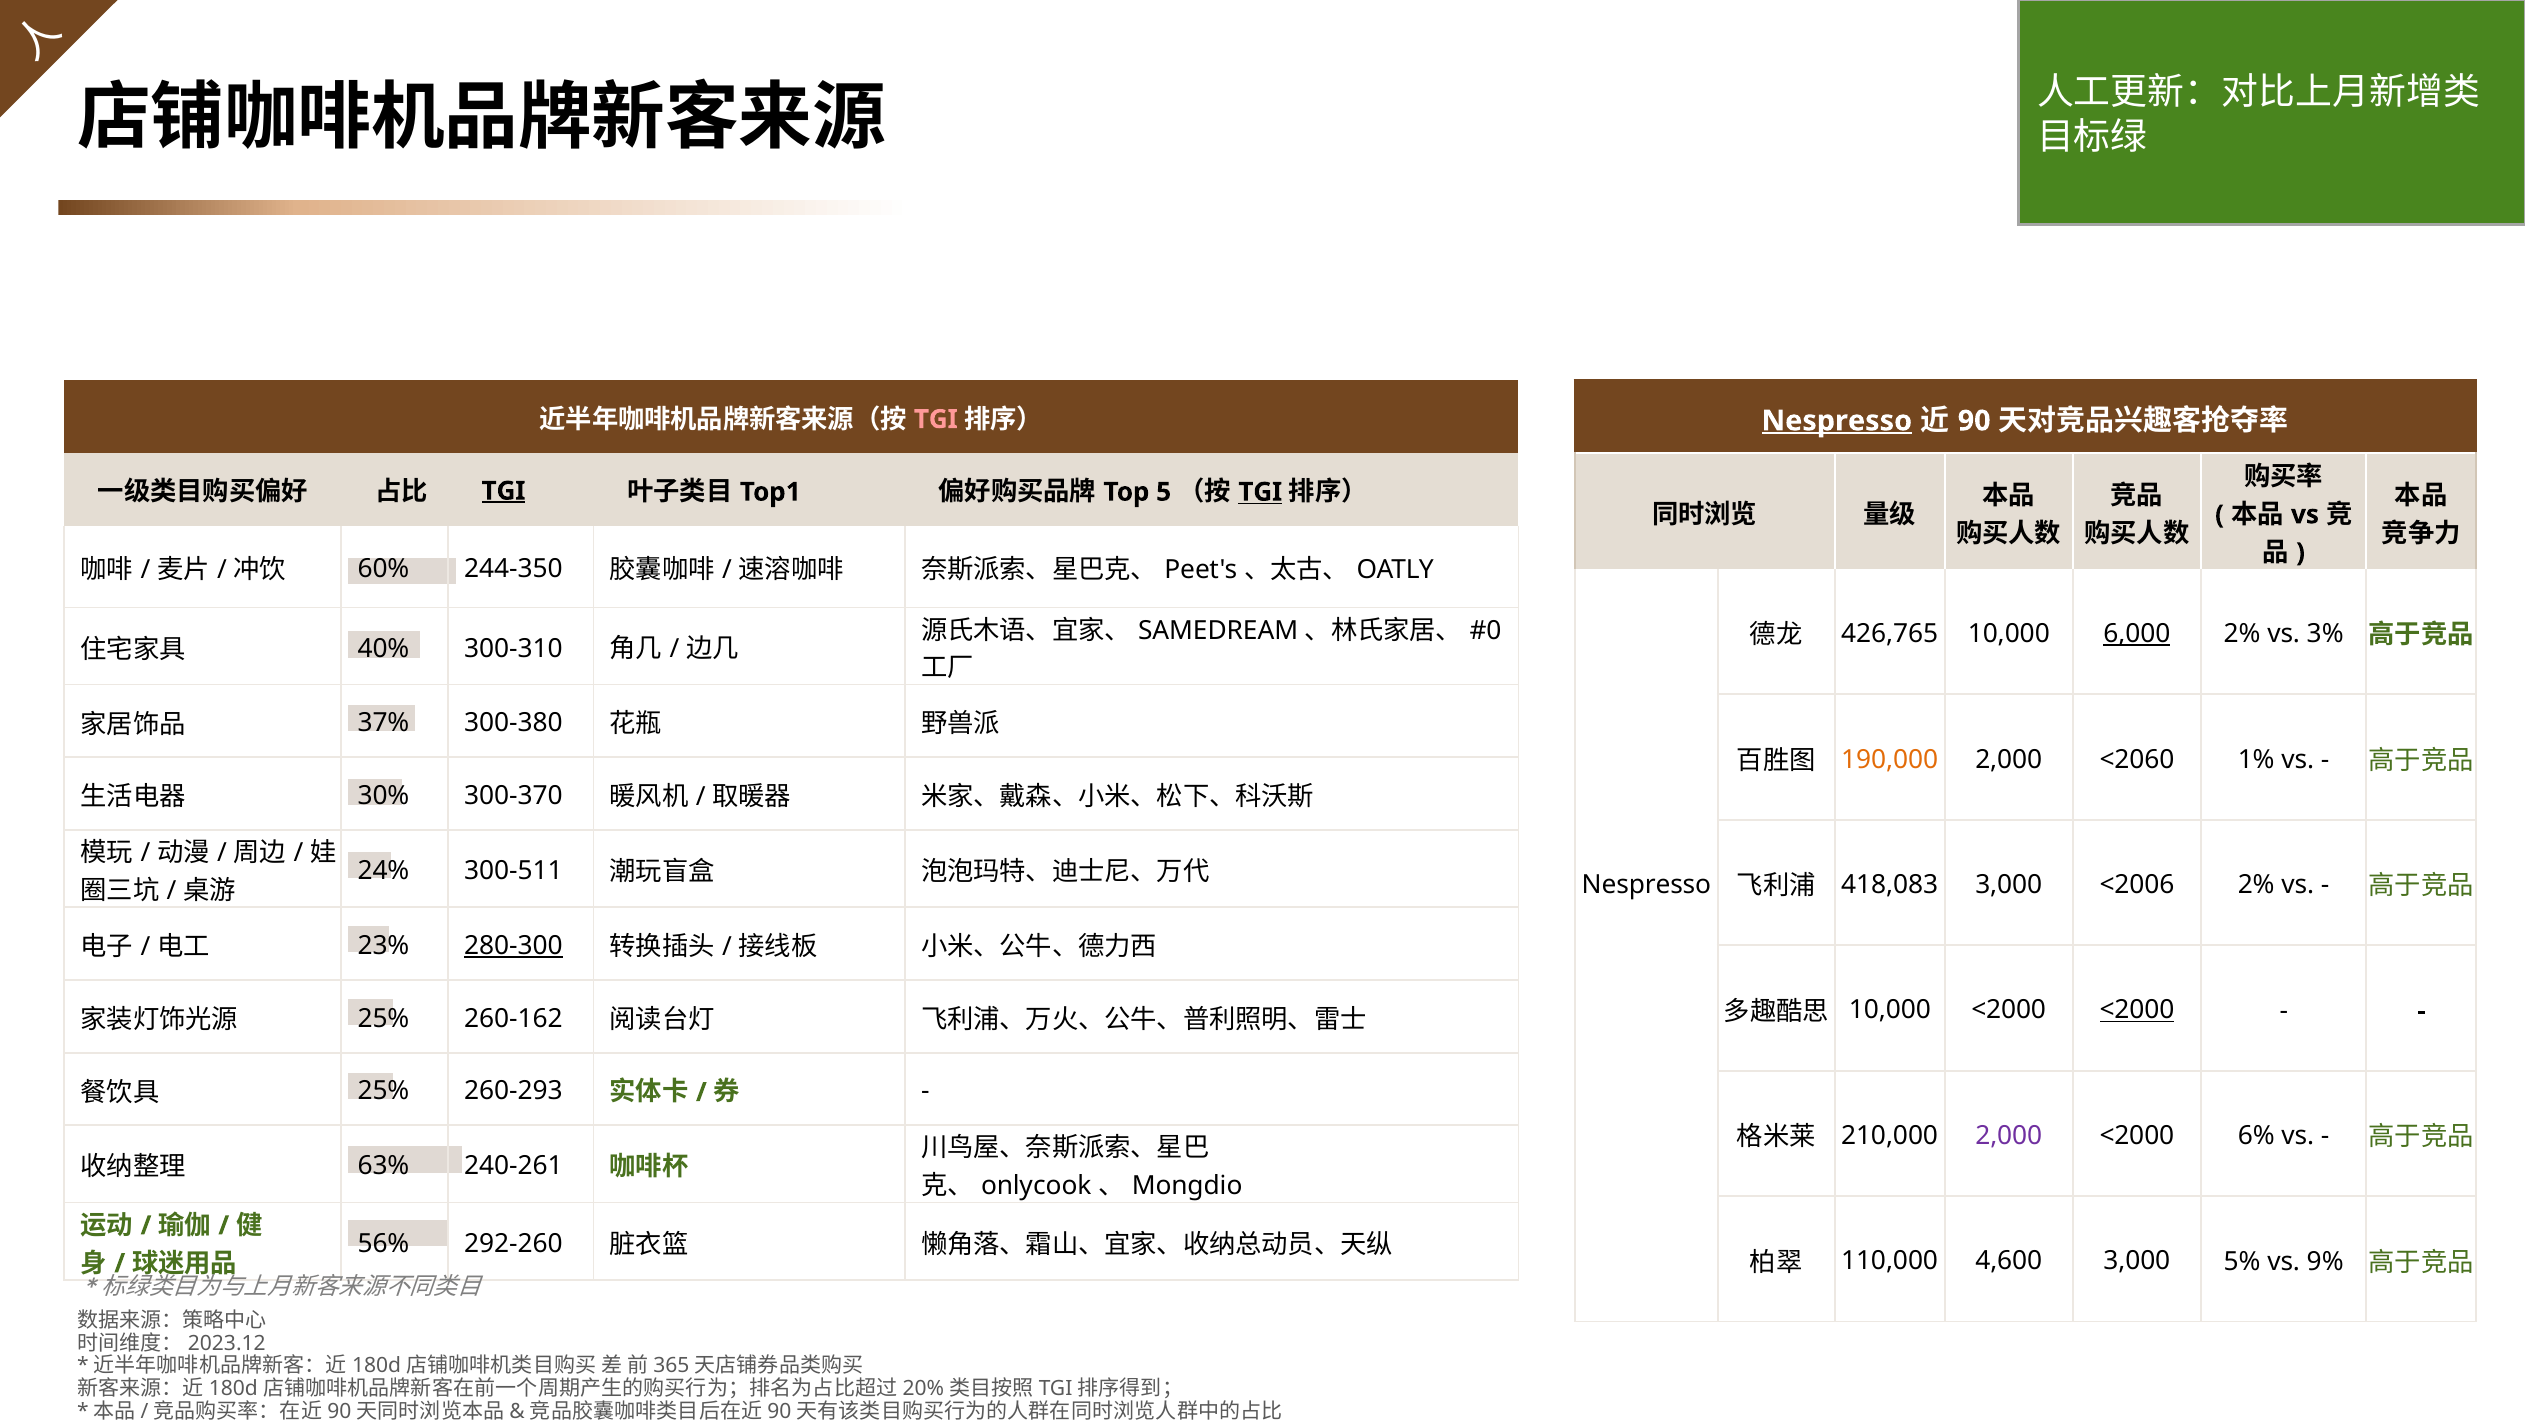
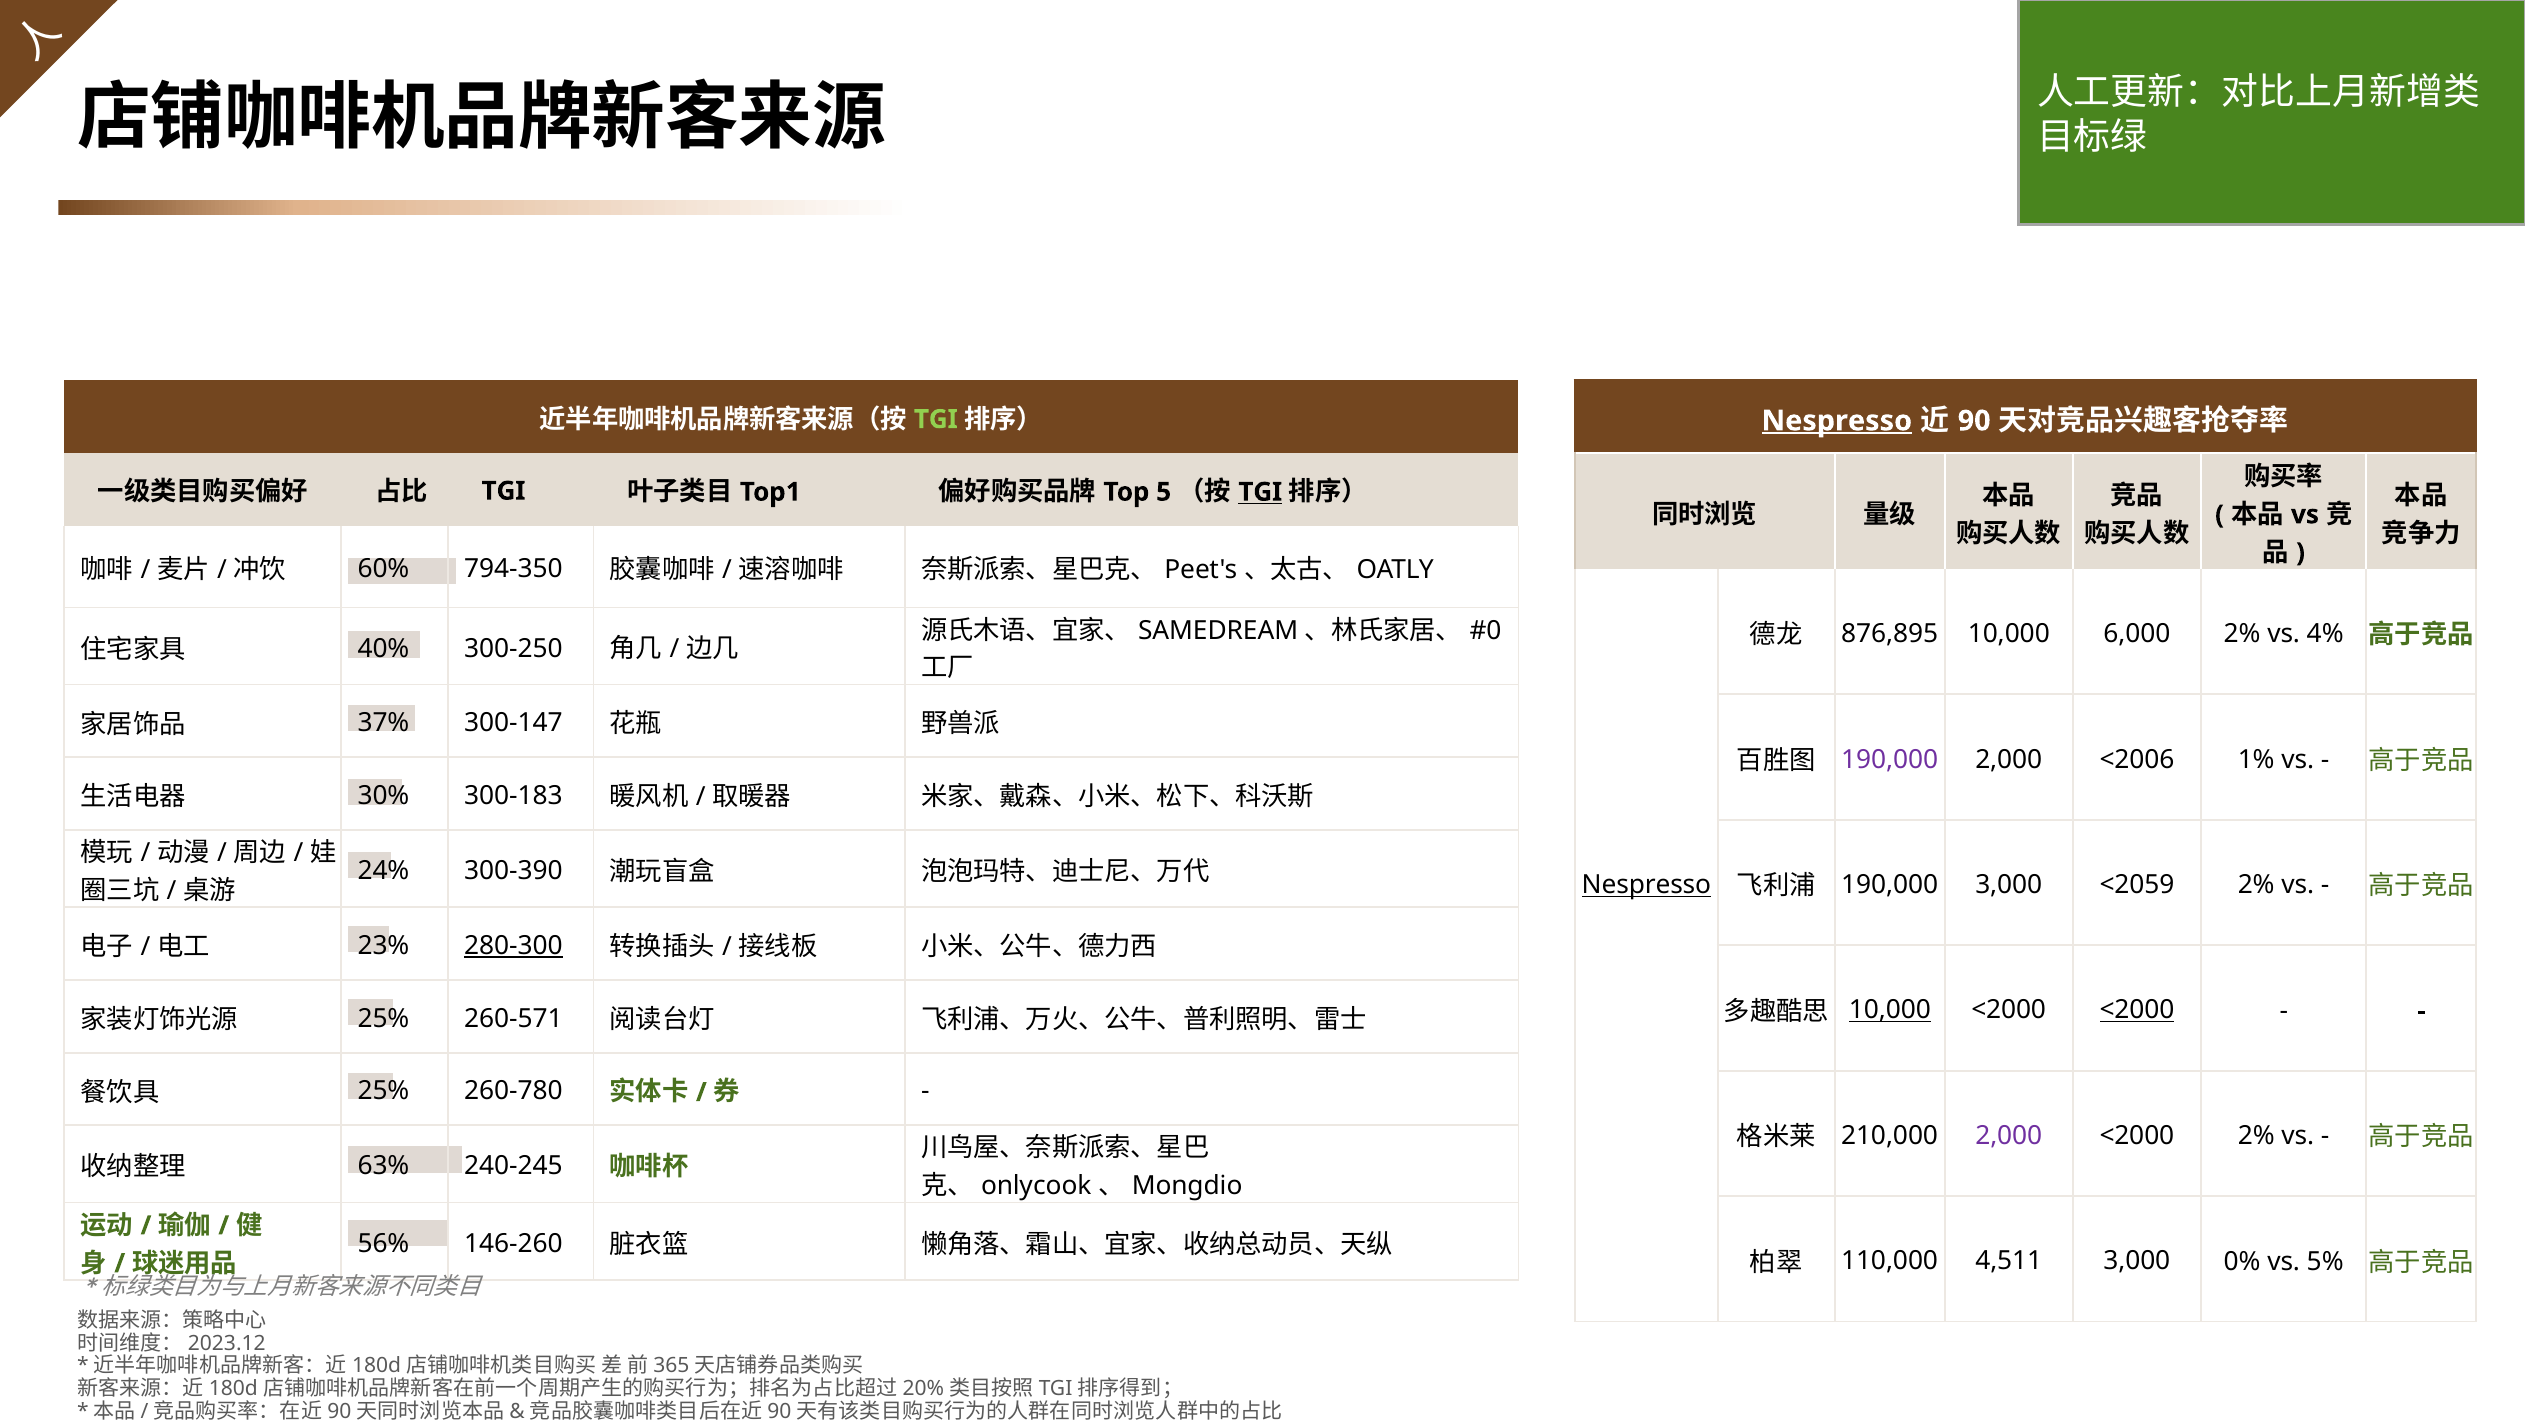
TGI colour: pink -> light green (936, 419)
TGI underline: present -> none (504, 491)
244-350: 244-350 -> 794-350 (513, 569)
426,765: 426,765 -> 876,895 (1890, 634)
6,000 underline: present -> none (2137, 634)
3%: 3% -> 4% (2325, 634)
300-310: 300-310 -> 300-250 (513, 649)
300-380: 300-380 -> 300-147 (513, 723)
190,000 colour: orange -> purple (1890, 760)
<2060: <2060 -> <2006 (2137, 760)
300-370: 300-370 -> 300-183 (513, 796)
300-511: 300-511 -> 300-390 (513, 871)
418,083: 418,083 -> 190,000 (1890, 885)
<2006: <2006 -> <2059 (2137, 885)
Nespresso underline: none -> present (1646, 885)
10,000 underline: none -> present (1890, 1011)
260-162: 260-162 -> 260-571 (513, 1019)
260-293: 260-293 -> 260-780 (513, 1092)
<2000 6%: 6% -> 2% (2256, 1136)
240-261: 240-261 -> 240-245 (513, 1166)
292-260: 292-260 -> 146-260 (513, 1244)
4,600: 4,600 -> 4,511 (2009, 1261)
5%: 5% -> 0% (2242, 1262)
9%: 9% -> 5% (2325, 1262)
